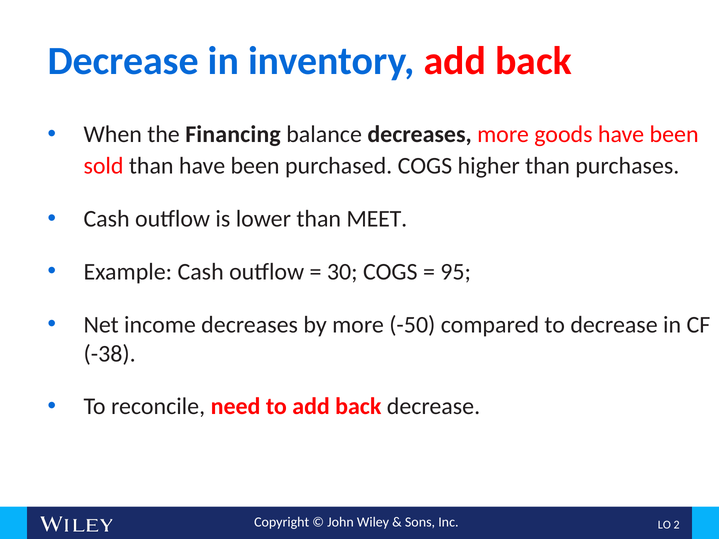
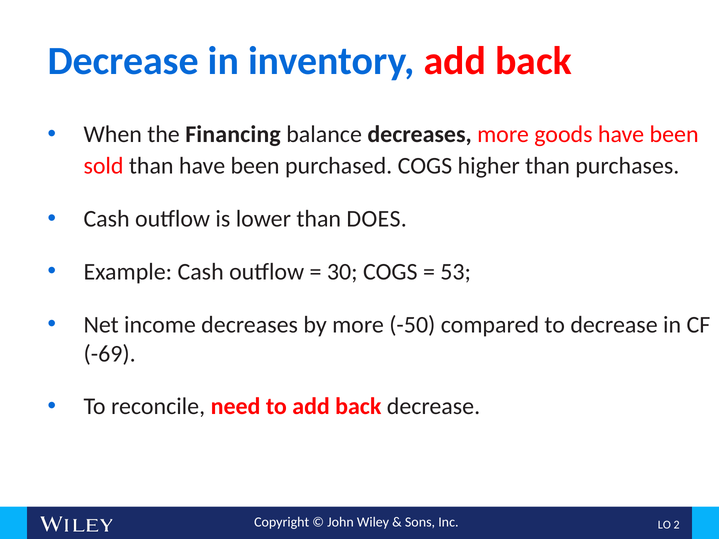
MEET: MEET -> DOES (377, 219)
95: 95 -> 53 (456, 272)
-38: -38 -> -69 (110, 354)
